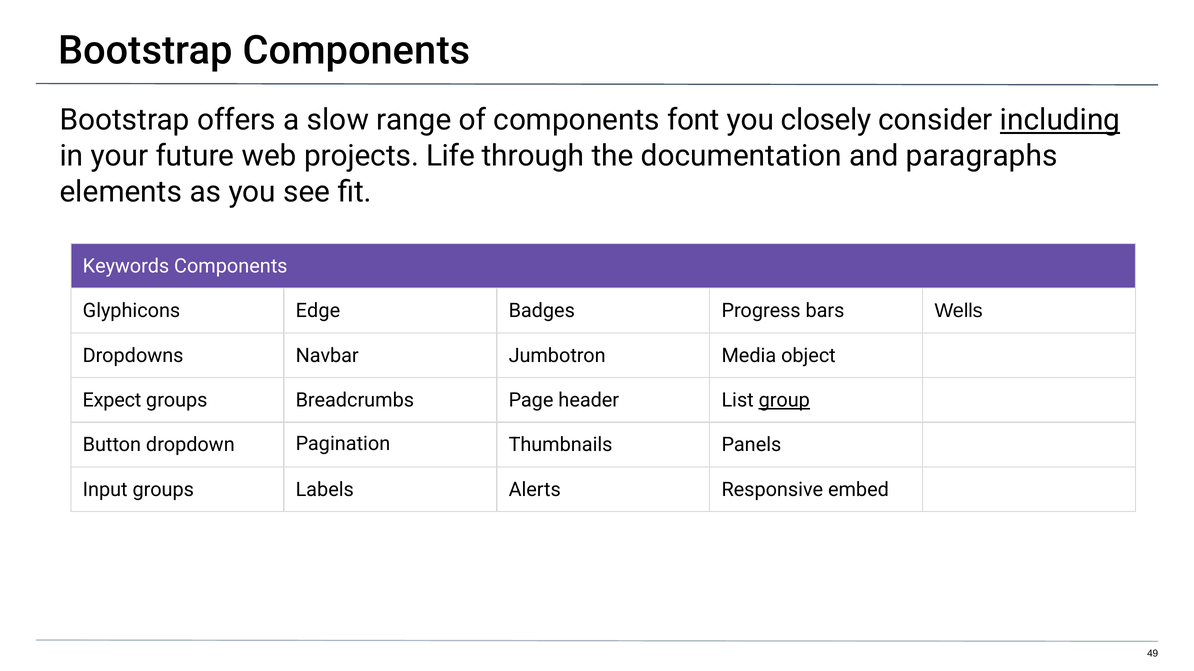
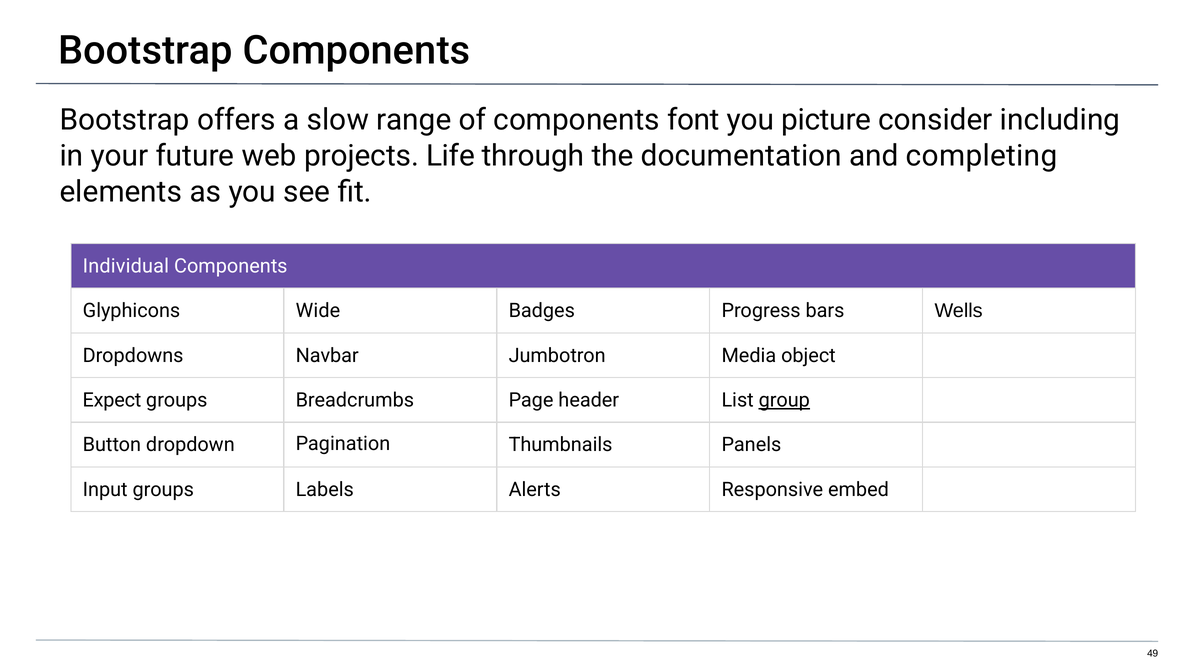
closely: closely -> picture (826, 120)
including underline: present -> none (1060, 120)
paragraphs: paragraphs -> completing (982, 156)
Keywords: Keywords -> Individual (126, 266)
Edge: Edge -> Wide (318, 311)
